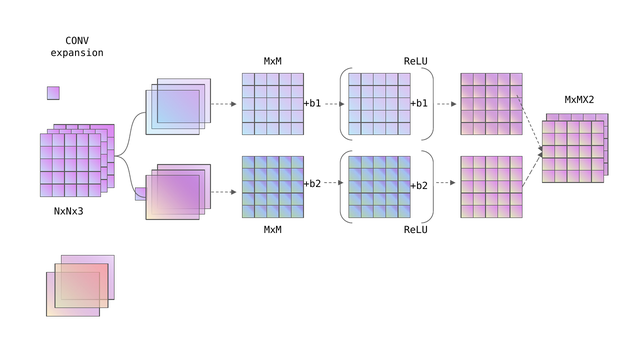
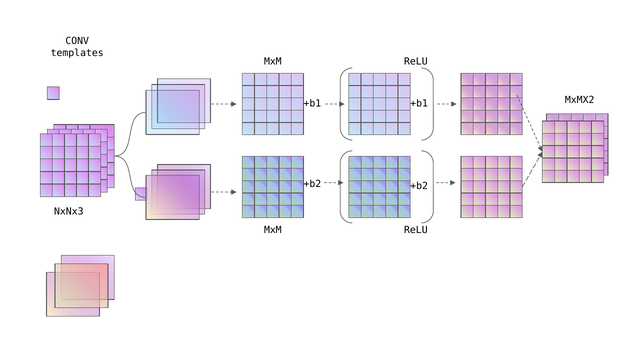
expansion: expansion -> templates (77, 53)
